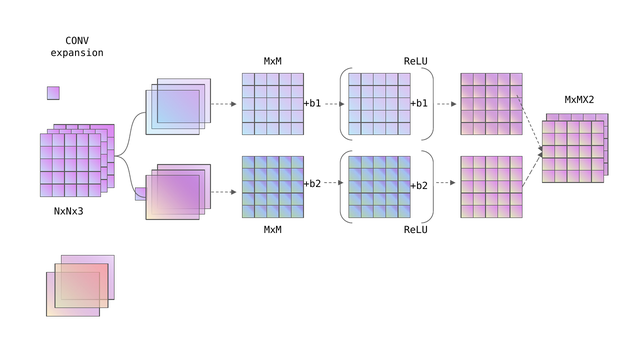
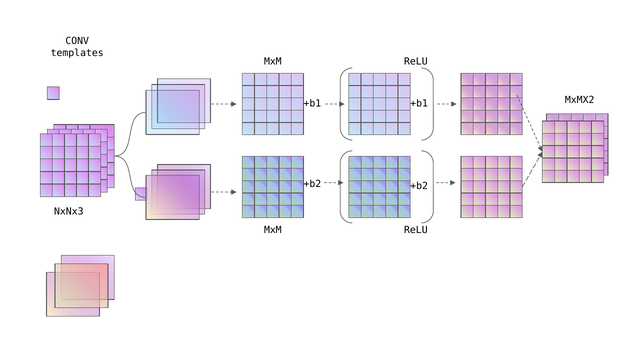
expansion: expansion -> templates (77, 53)
